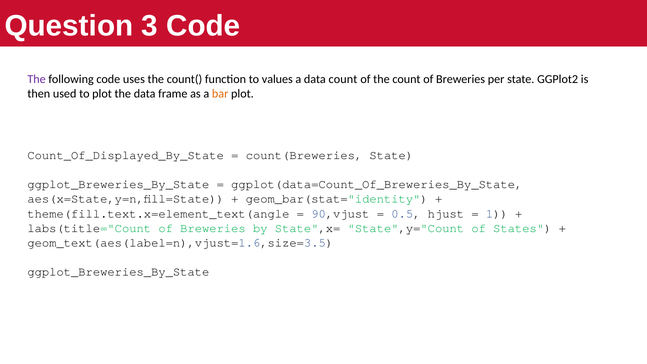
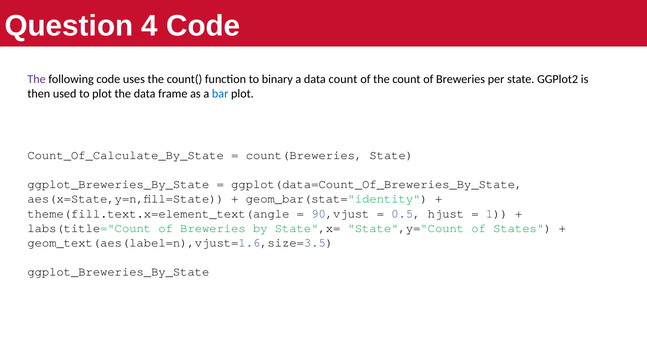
3: 3 -> 4 (150, 26)
values: values -> binary (277, 79)
bar colour: orange -> blue (220, 94)
Count_Of_Displayed_By_State: Count_Of_Displayed_By_State -> Count_Of_Calculate_By_State (126, 155)
